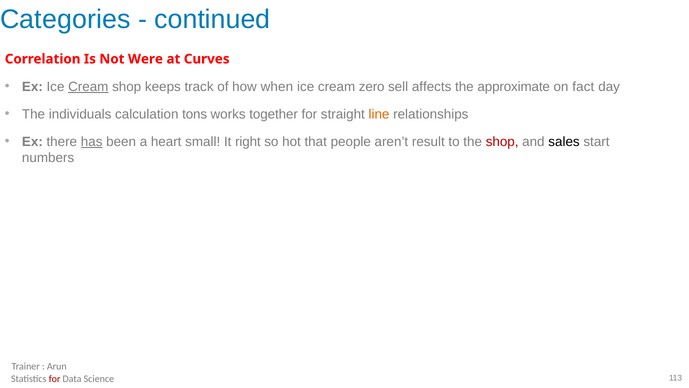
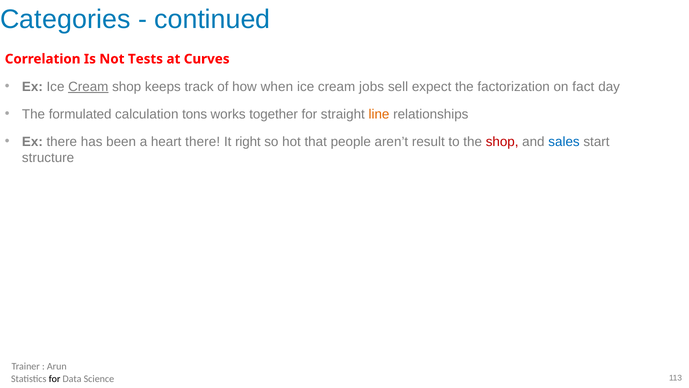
Were: Were -> Tests (145, 59)
zero: zero -> jobs (372, 87)
affects: affects -> expect (432, 87)
approximate: approximate -> factorization (514, 87)
individuals: individuals -> formulated (80, 114)
has underline: present -> none (92, 142)
heart small: small -> there (203, 142)
sales colour: black -> blue (564, 142)
numbers: numbers -> structure (48, 158)
for colour: red -> black (55, 378)
